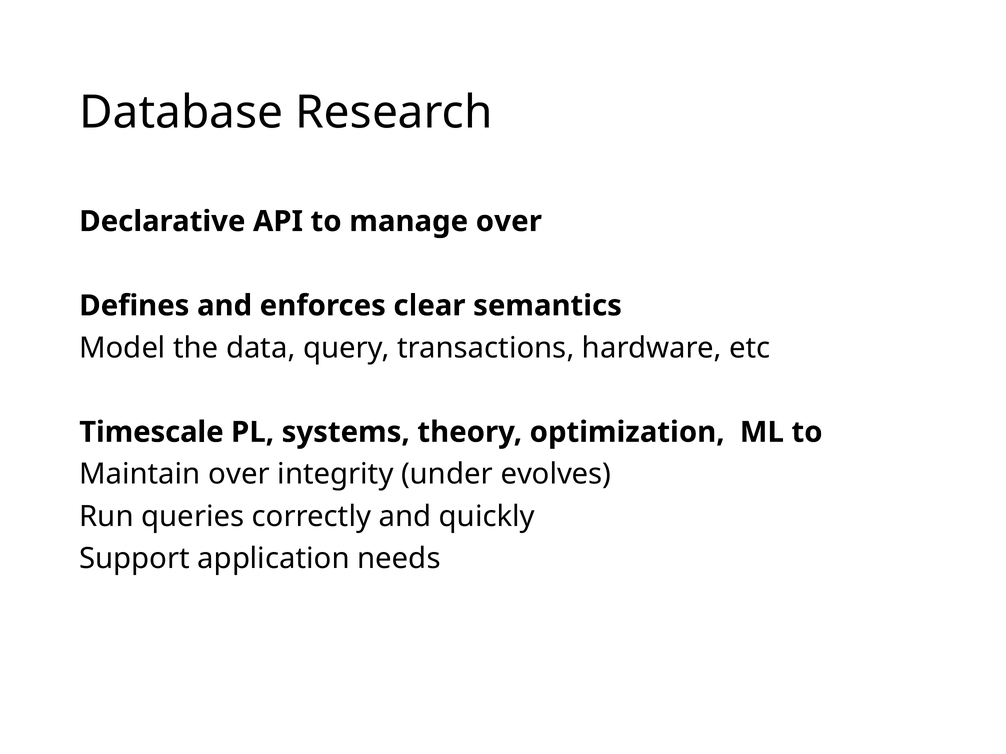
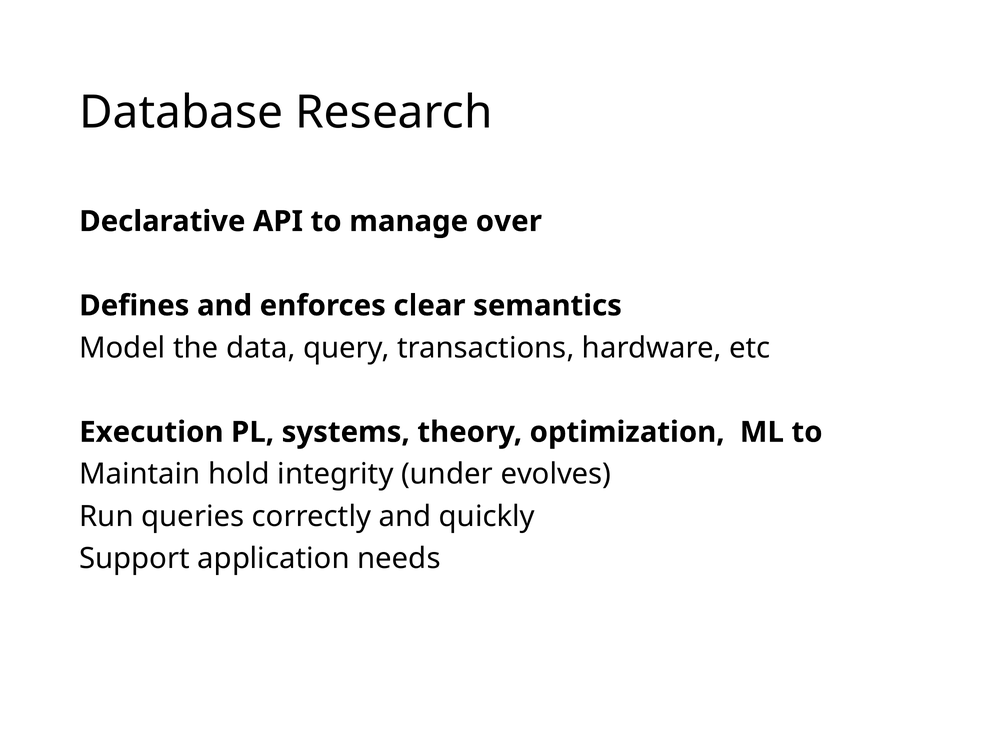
Timescale: Timescale -> Execution (151, 432)
Maintain over: over -> hold (239, 475)
